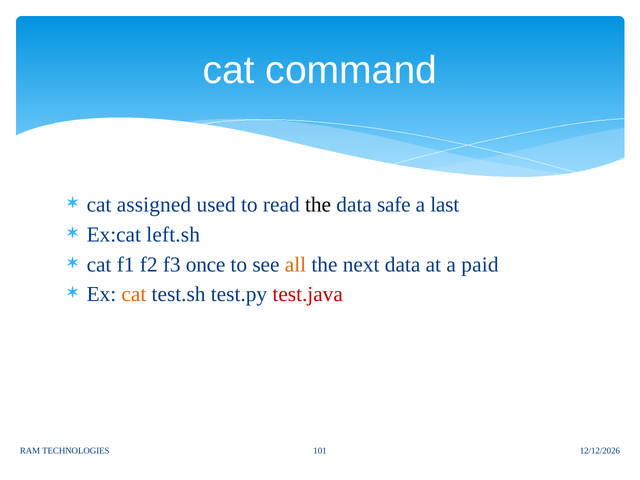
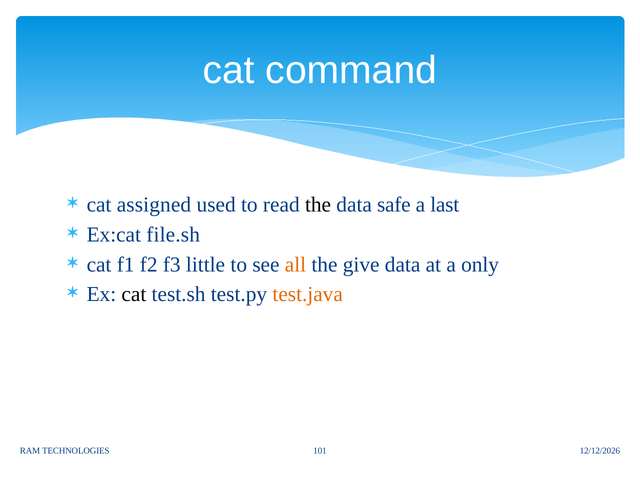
left.sh: left.sh -> file.sh (173, 235)
once: once -> little (206, 264)
next: next -> give (361, 264)
paid: paid -> only (480, 264)
cat colour: orange -> black (134, 294)
test.java colour: red -> orange (308, 294)
